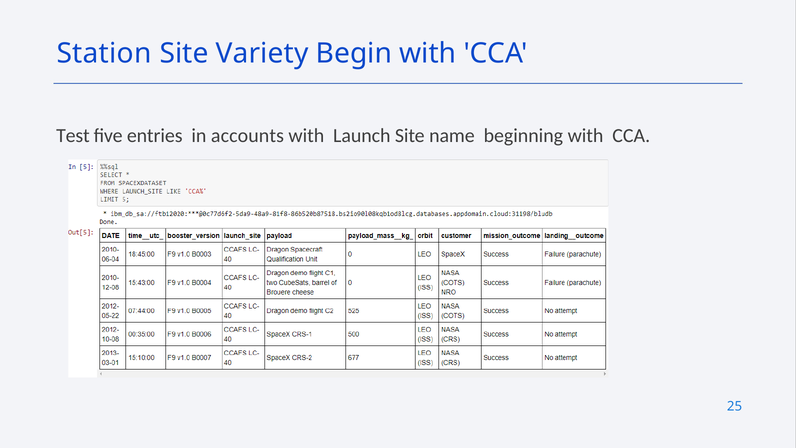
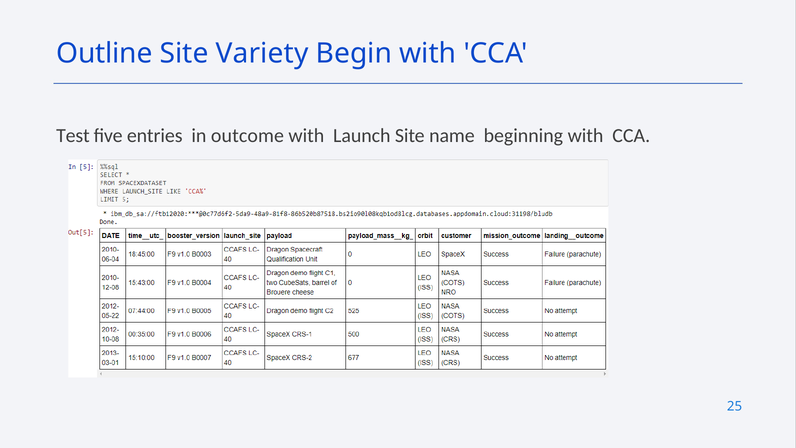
Station: Station -> Outline (104, 53)
accounts: accounts -> outcome (247, 135)
